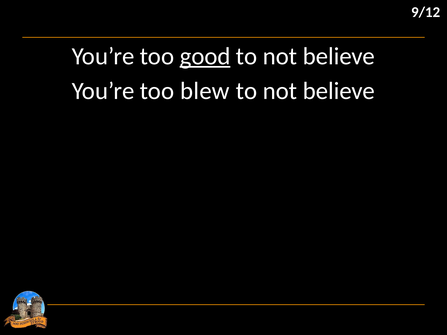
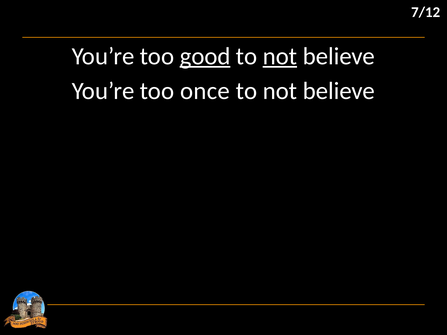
9/12: 9/12 -> 7/12 (426, 12)
not underline: none -> present (280, 56)
blew: blew -> once (205, 91)
